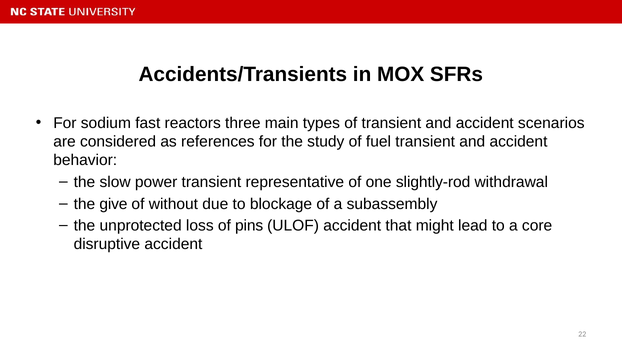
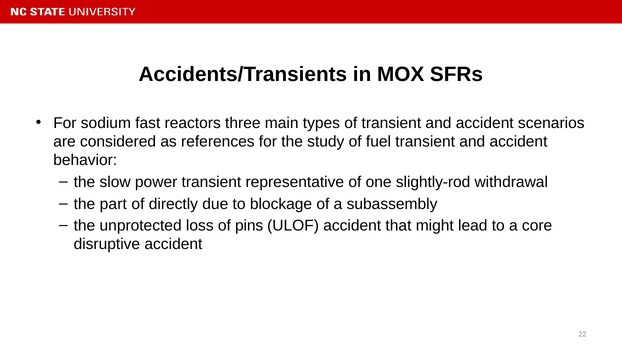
give: give -> part (113, 204)
without: without -> directly (173, 204)
